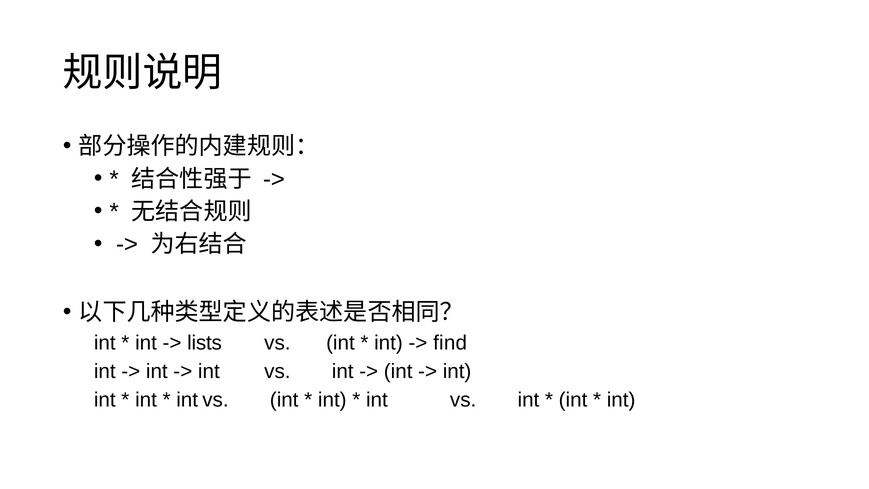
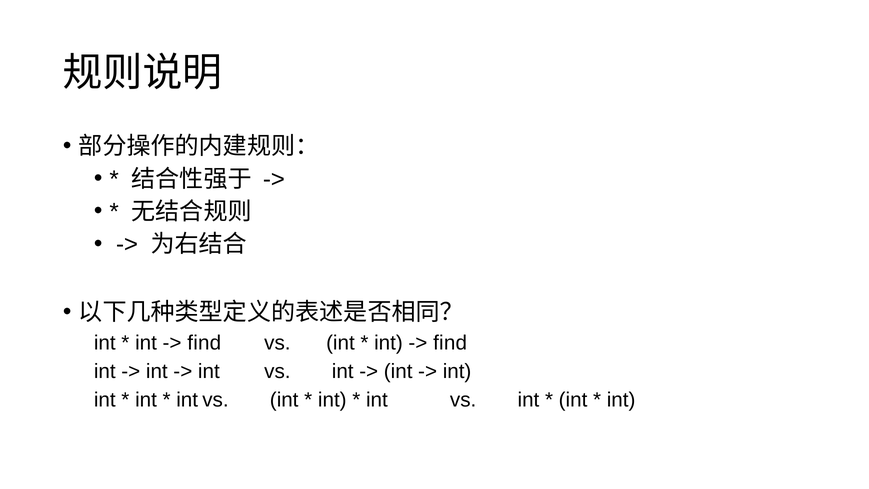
lists: lists -> find (204, 343)
